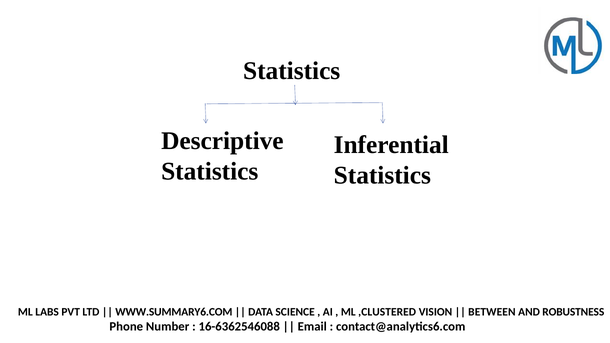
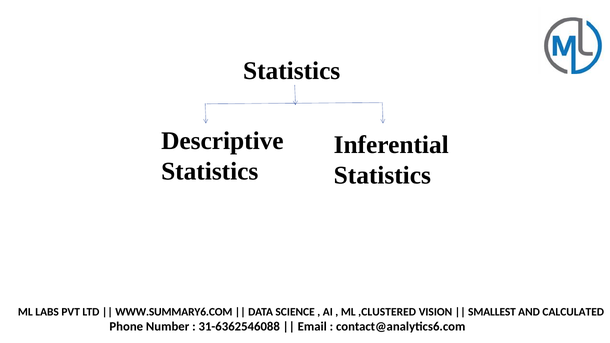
BETWEEN: BETWEEN -> SMALLEST (492, 312)
ROBUSTNESS: ROBUSTNESS -> CALCULATED (573, 312)
16-6362546088: 16-6362546088 -> 31-6362546088 (239, 327)
